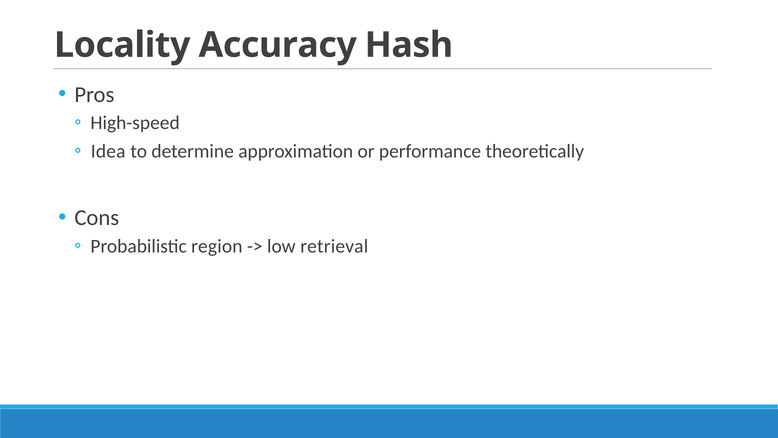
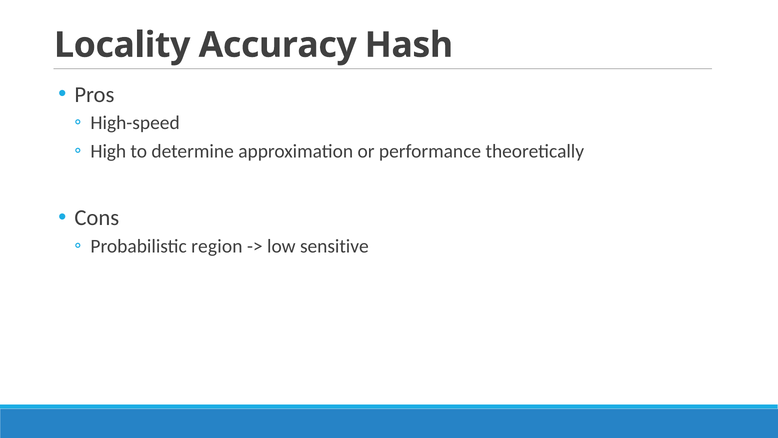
Idea: Idea -> High (108, 151)
retrieval: retrieval -> sensitive (334, 246)
